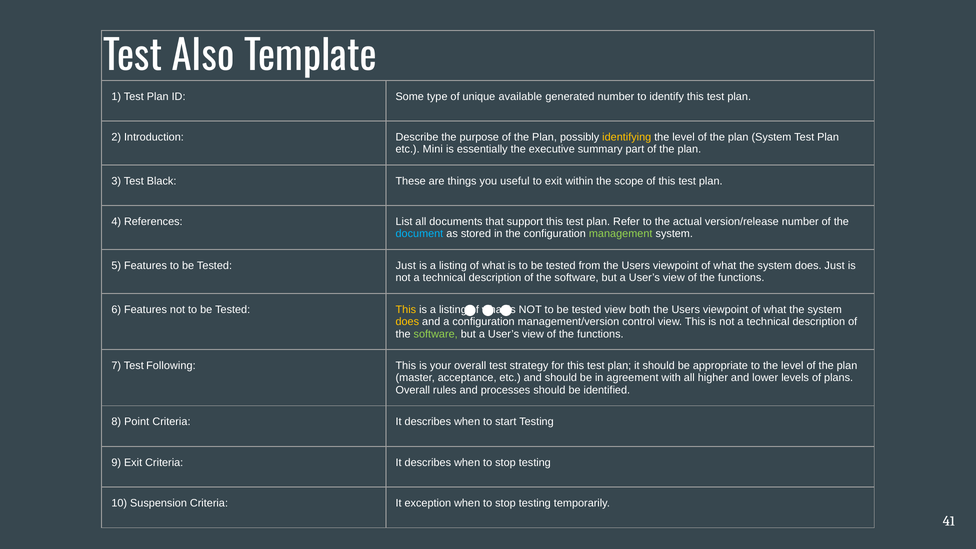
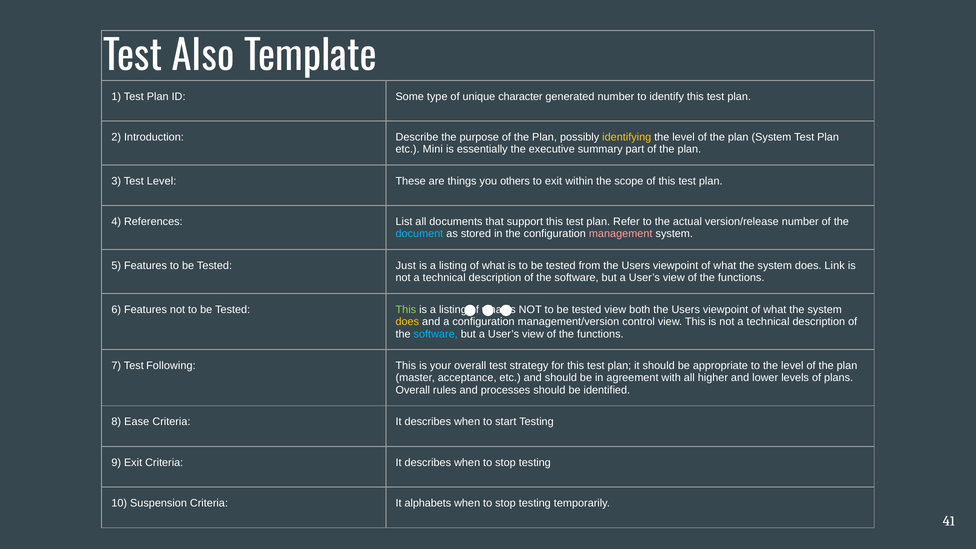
available: available -> character (520, 96)
Test Black: Black -> Level (162, 181)
useful: useful -> others (515, 181)
management colour: light green -> pink (621, 234)
does Just: Just -> Link (835, 266)
This colour: yellow -> light green (406, 310)
software colour: light green -> light blue (436, 334)
Point: Point -> Ease (137, 422)
exception: exception -> alphabets (428, 503)
